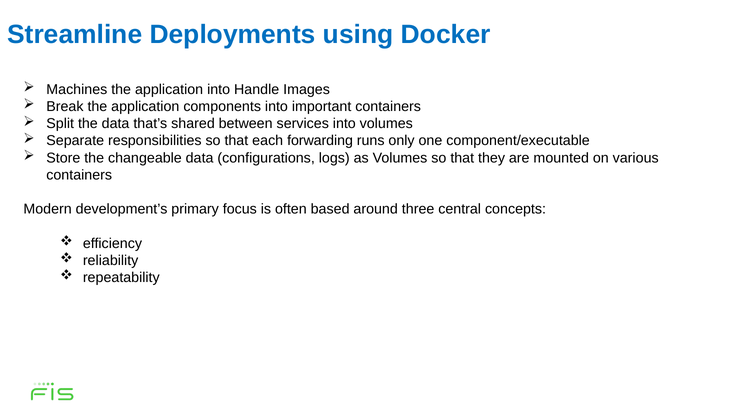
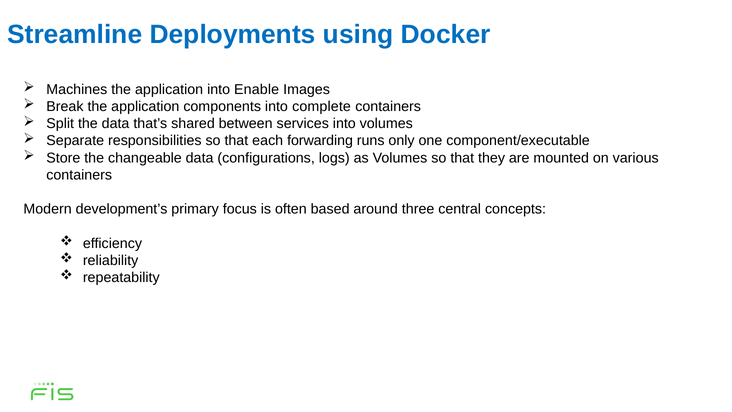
Handle: Handle -> Enable (257, 89)
important: important -> complete (322, 106)
